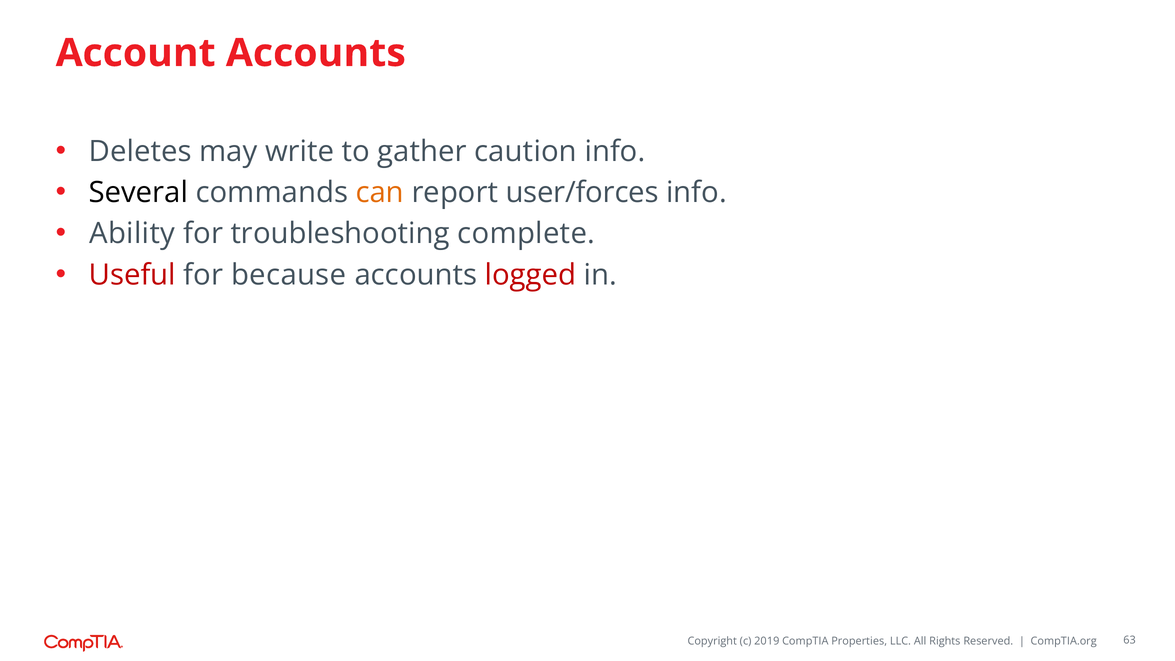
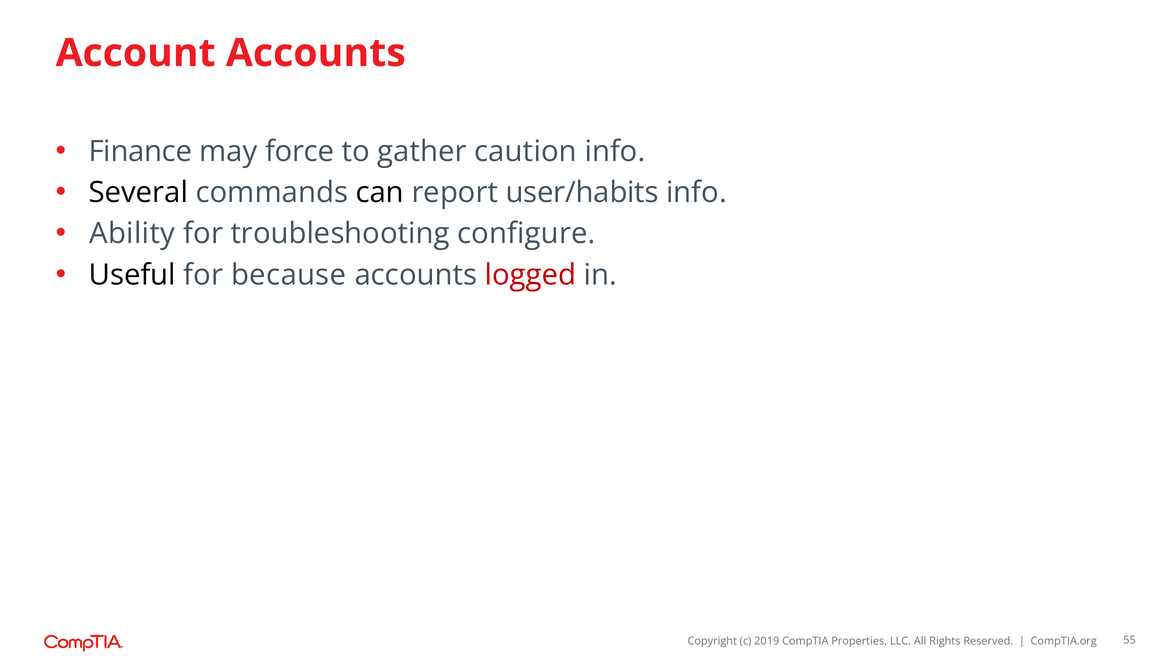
Deletes: Deletes -> Finance (140, 152)
write: write -> force (300, 152)
can colour: orange -> black (380, 193)
user/forces: user/forces -> user/habits (582, 193)
complete: complete -> configure (526, 234)
Useful colour: red -> black (132, 275)
63: 63 -> 55 (1130, 640)
